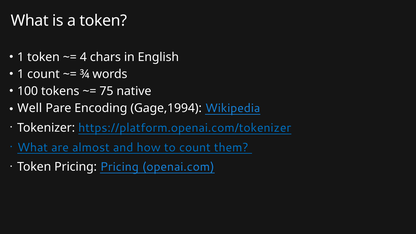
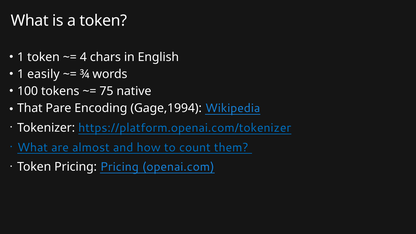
1 count: count -> easily (43, 74)
Well: Well -> That (30, 108)
